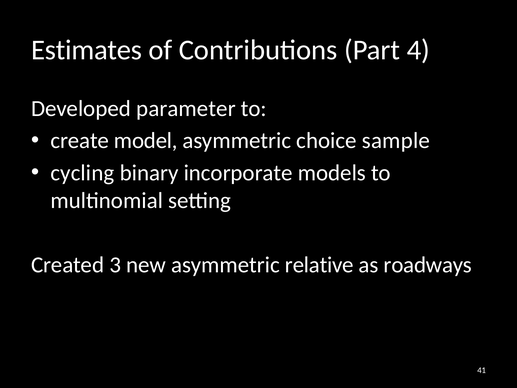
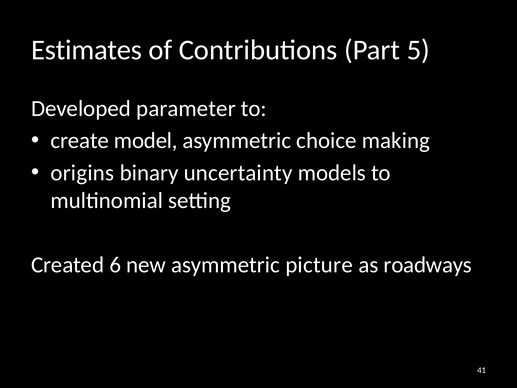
4: 4 -> 5 (418, 50)
sample: sample -> making (396, 141)
cycling: cycling -> origins (82, 173)
incorporate: incorporate -> uncertainty (238, 173)
3: 3 -> 6 (115, 265)
relative: relative -> picture (319, 265)
